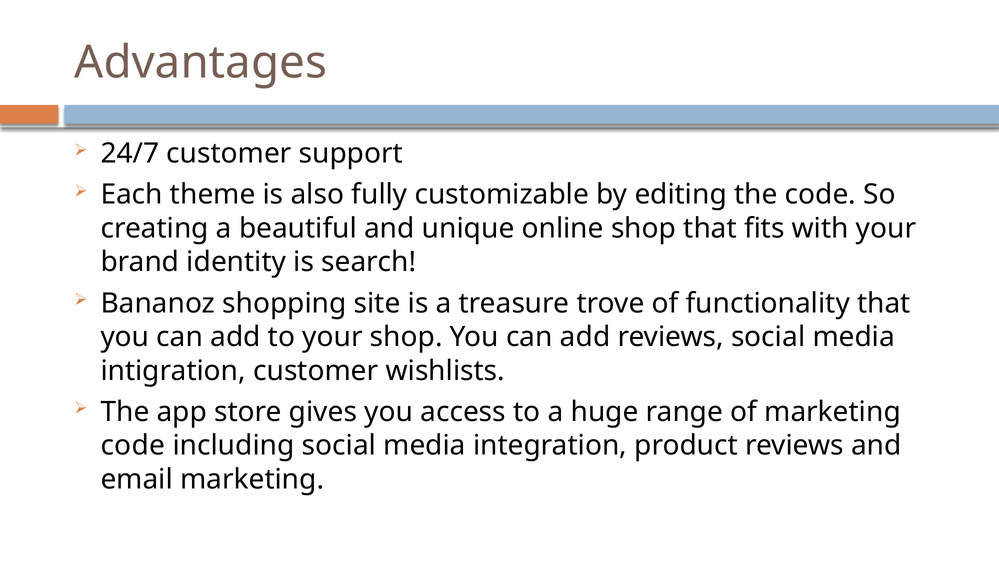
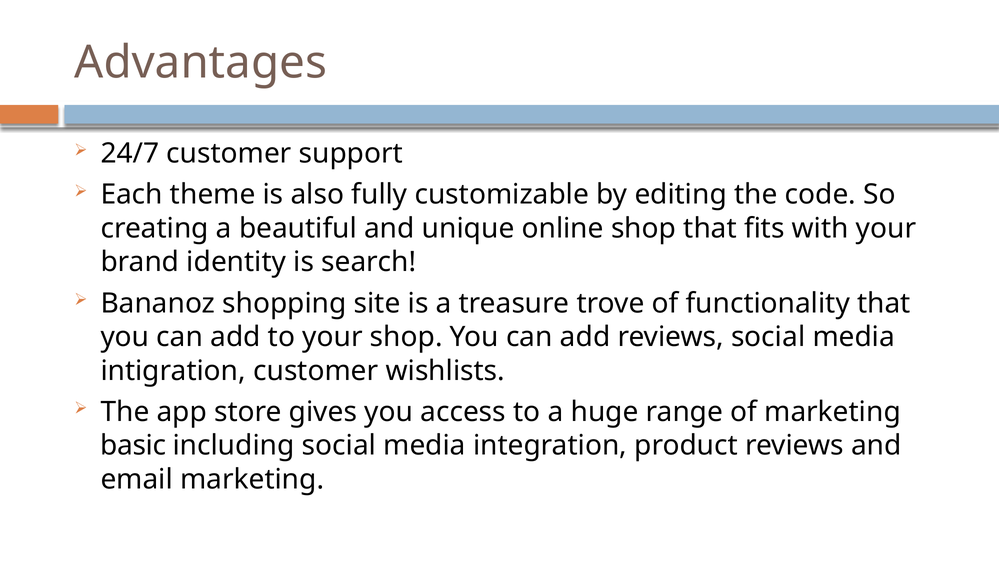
code: code -> basic (133, 445)
